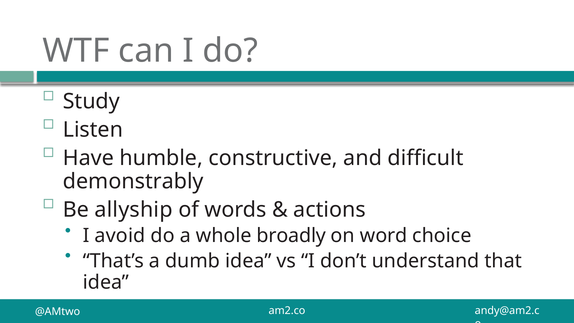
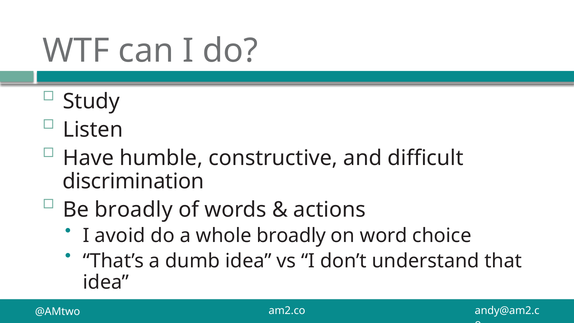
demonstrably: demonstrably -> discrimination (133, 181)
Be allyship: allyship -> broadly (134, 210)
